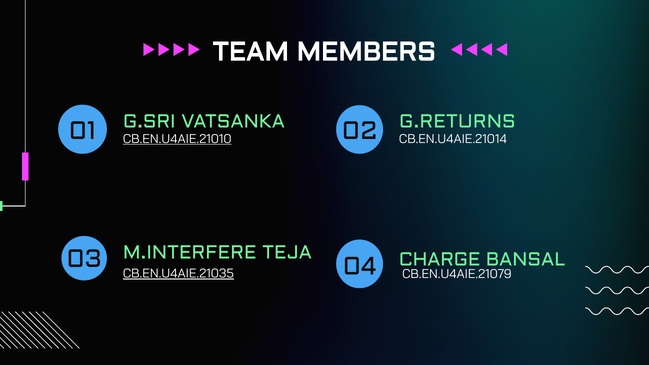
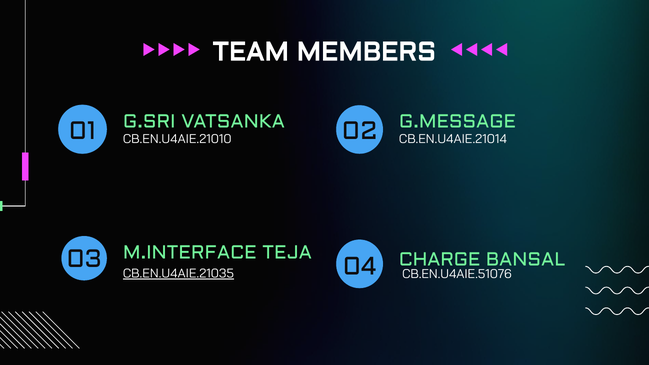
G.RETURNS: G.RETURNS -> G.MESSAGE (457, 121)
CB.EN.U4AIE.21010 underline: present -> none (177, 139)
M.INTERFERE: M.INTERFERE -> M.INTERFACE (190, 252)
CB.EN.U4AIE.21079: CB.EN.U4AIE.21079 -> CB.EN.U4AIE.51076 (457, 274)
